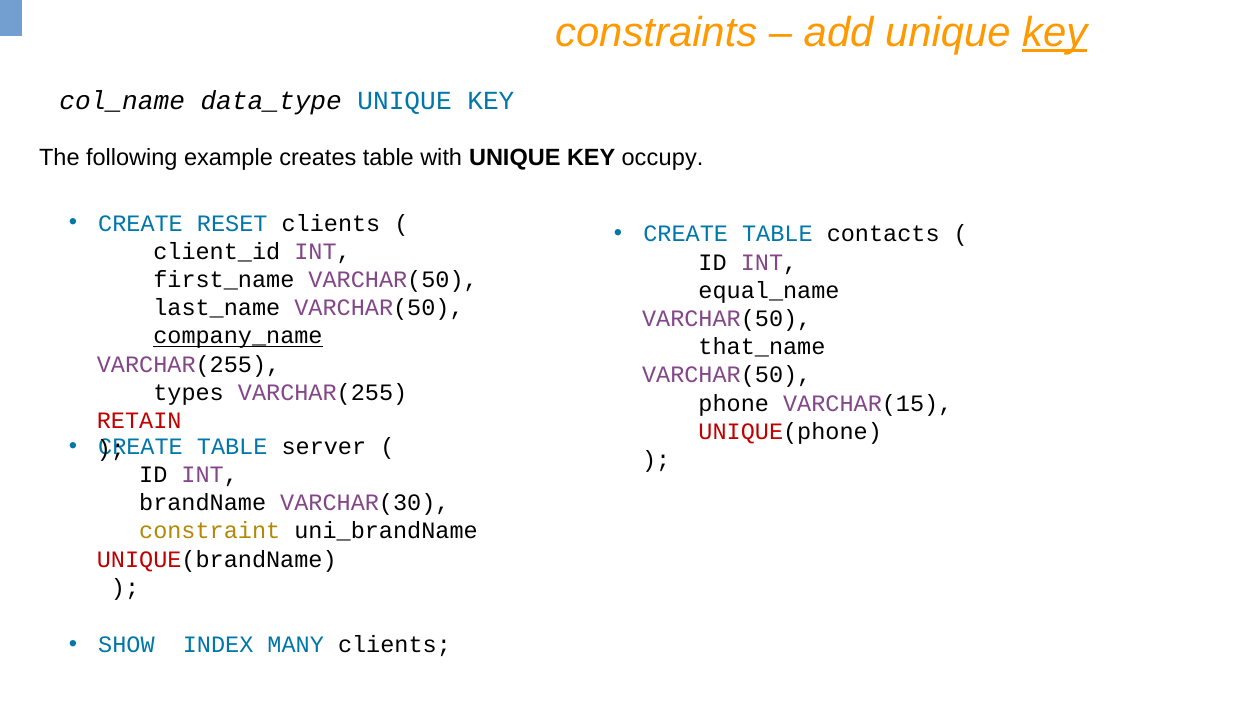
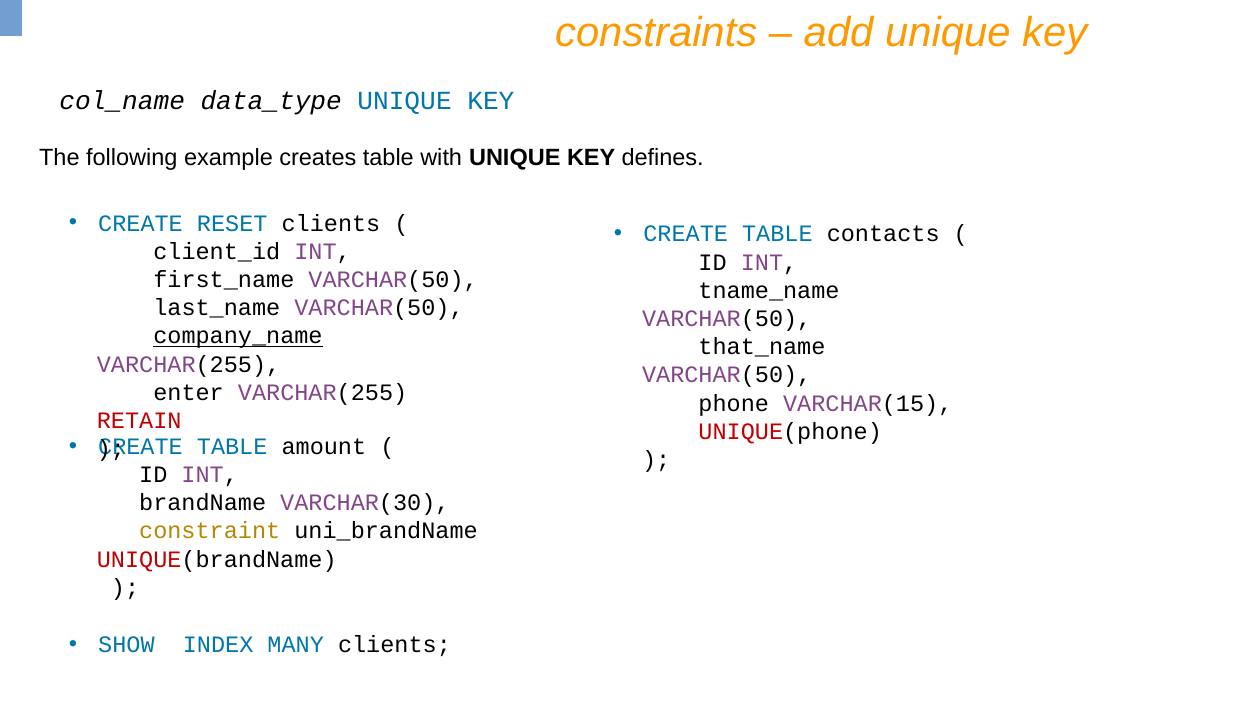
key underline: present -> none (1055, 33)
occupy: occupy -> defines (663, 158)
equal_name: equal_name -> tname_name (769, 291)
types: types -> enter (189, 393)
server: server -> amount (324, 447)
